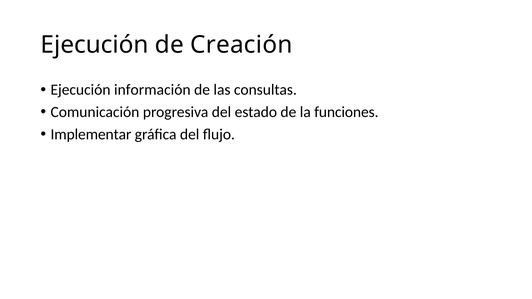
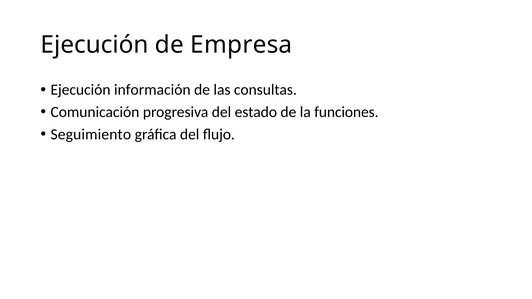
Creación: Creación -> Empresa (241, 45)
Implementar: Implementar -> Seguimiento (91, 135)
